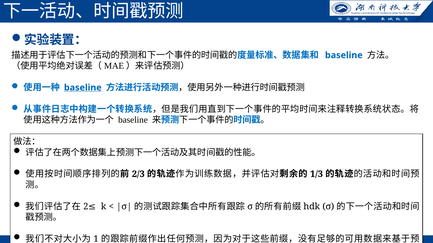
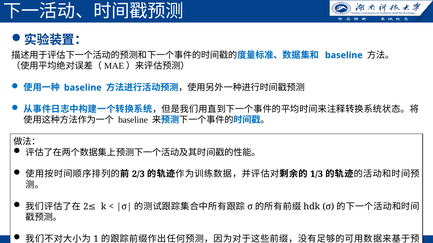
baseline underline: present -> none (83, 88)
